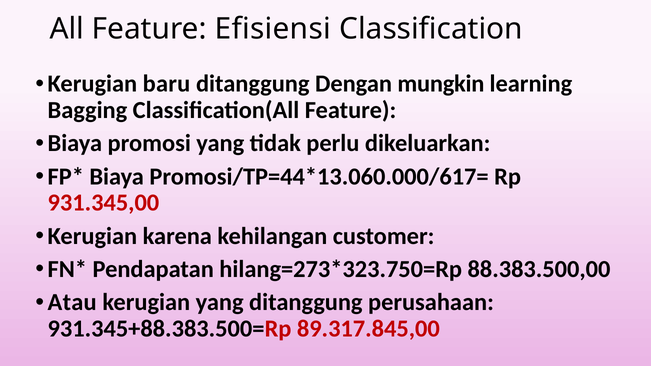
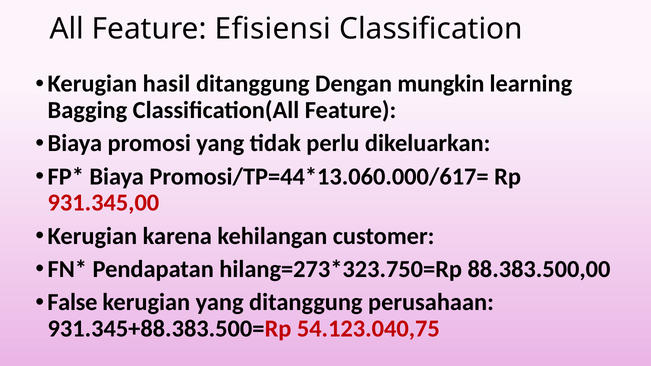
baru: baru -> hasil (167, 84)
Atau: Atau -> False (72, 302)
89.317.845,00: 89.317.845,00 -> 54.123.040,75 (368, 329)
